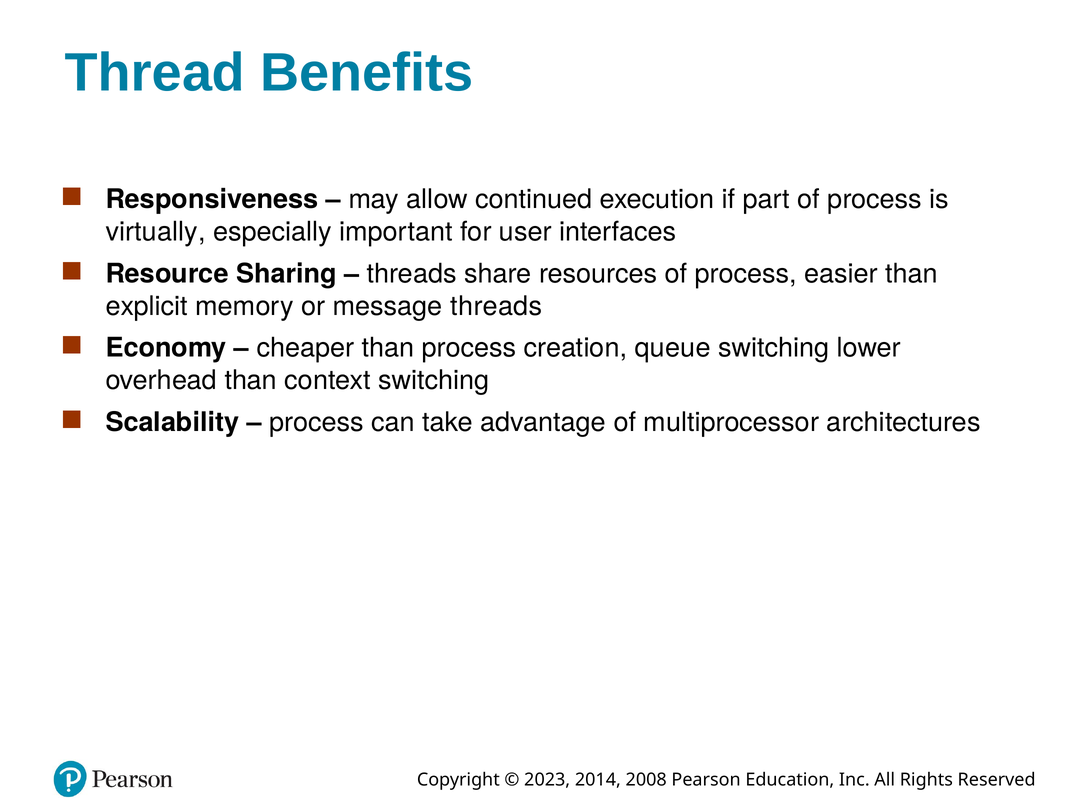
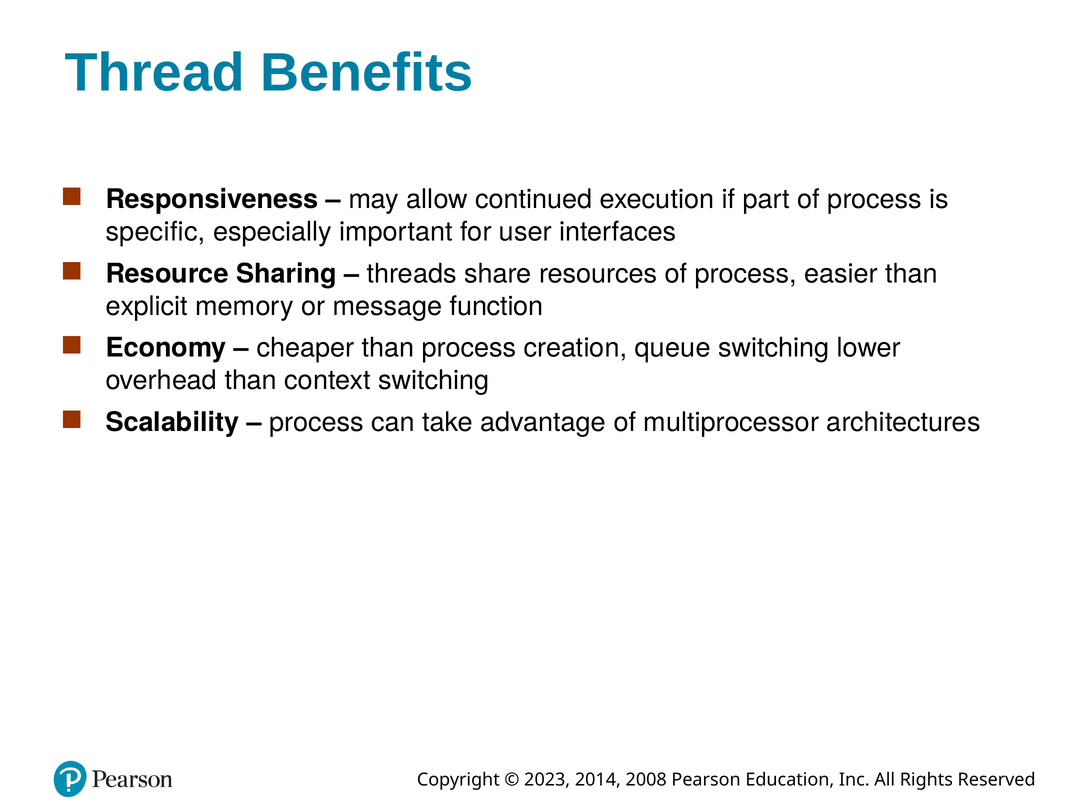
virtually: virtually -> specific (155, 232)
message threads: threads -> function (497, 306)
